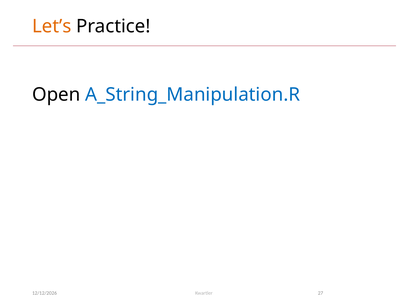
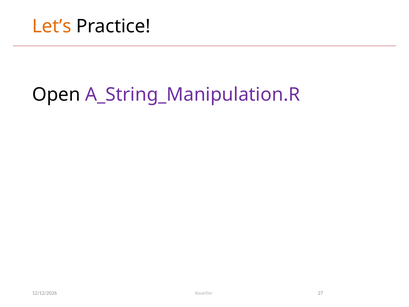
A_String_Manipulation.R colour: blue -> purple (193, 94)
